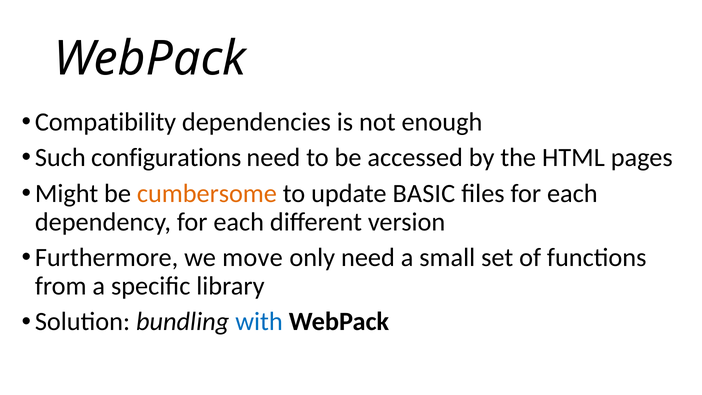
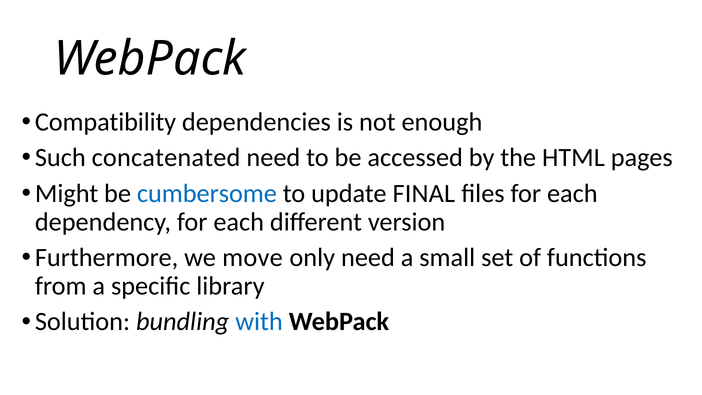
configurations: configurations -> concatenated (166, 158)
cumbersome colour: orange -> blue (207, 193)
BASIC: BASIC -> FINAL (424, 193)
